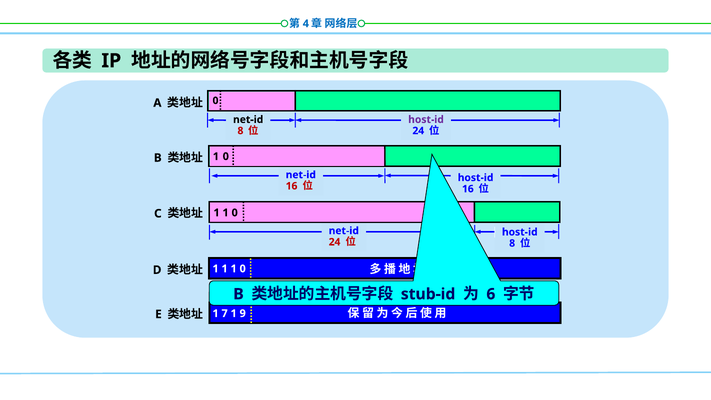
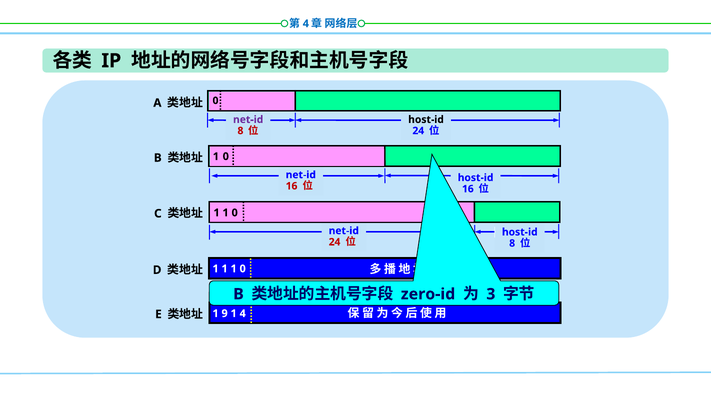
net-id colour: black -> purple (248, 120)
host-id colour: purple -> black (426, 120)
stub-id: stub-id -> zero-id (428, 294)
6: 6 -> 3 (491, 294)
7: 7 -> 9 (225, 313)
1 9: 9 -> 4 (243, 313)
